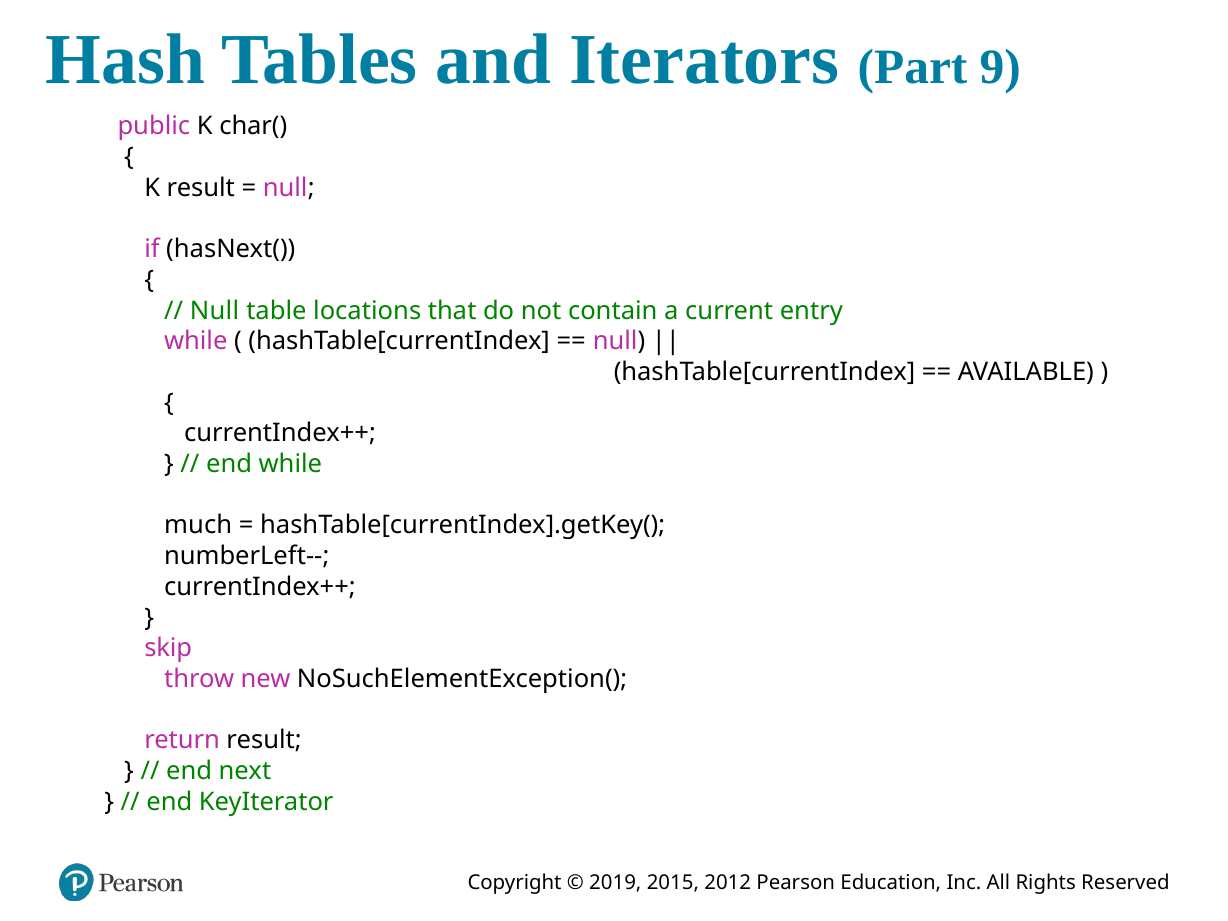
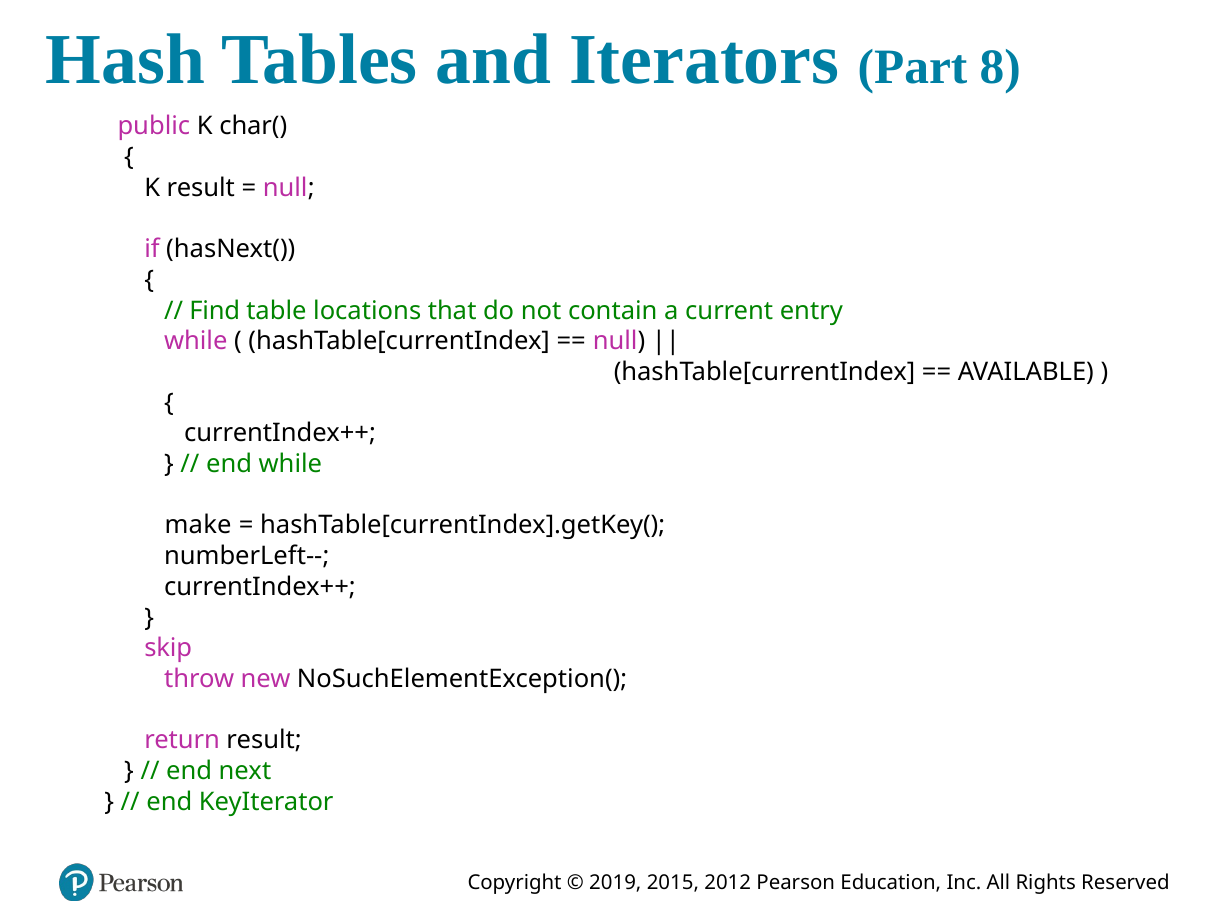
9: 9 -> 8 (1000, 68)
Null: Null -> Find (215, 311)
much: much -> make (198, 526)
